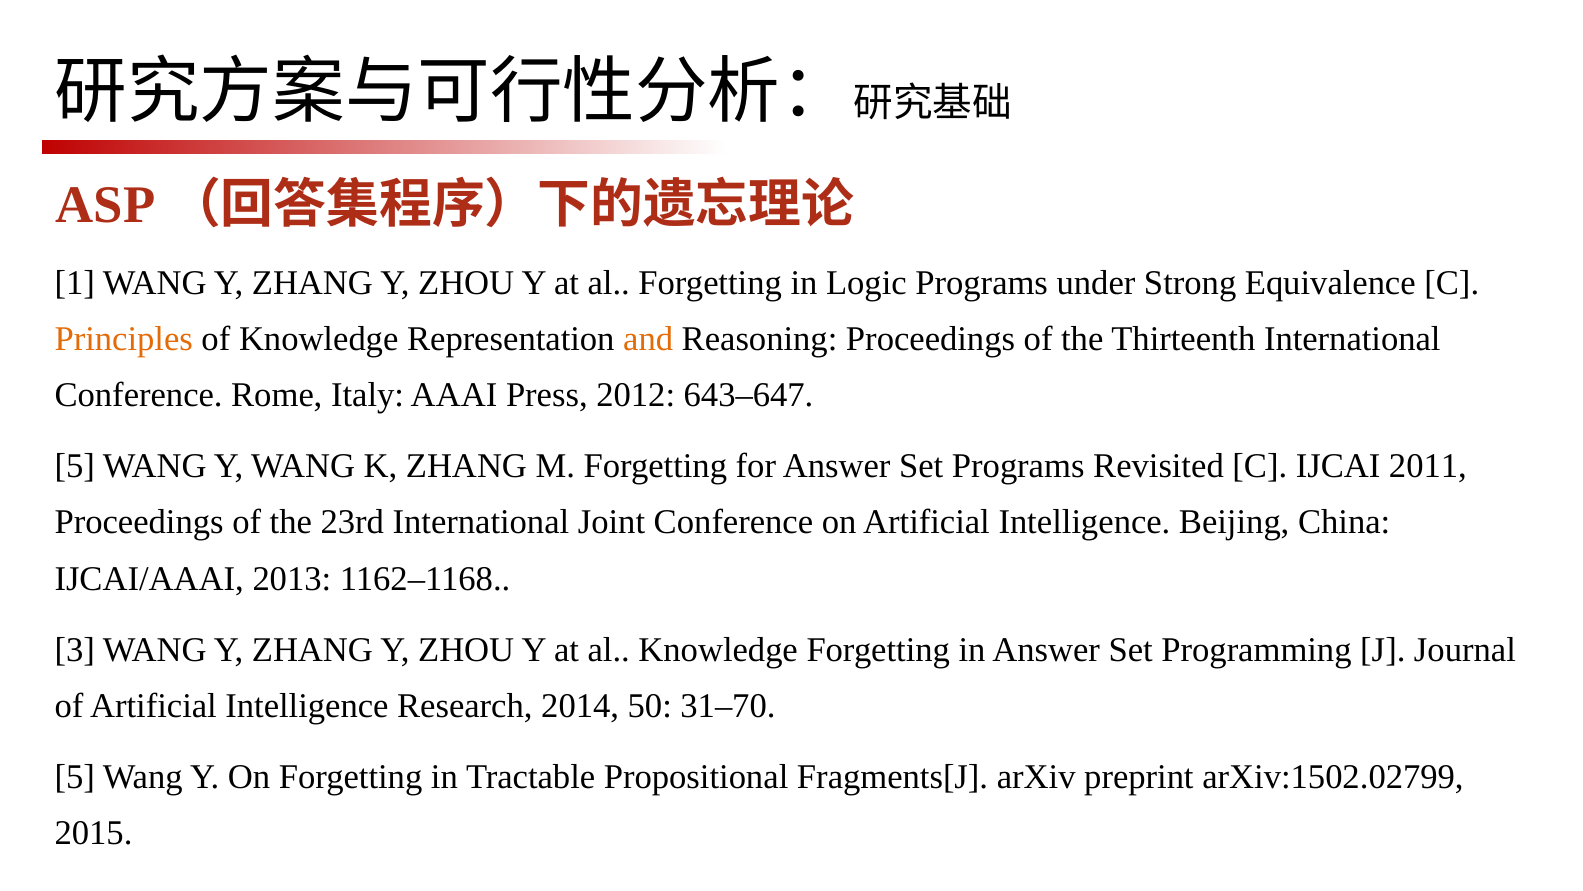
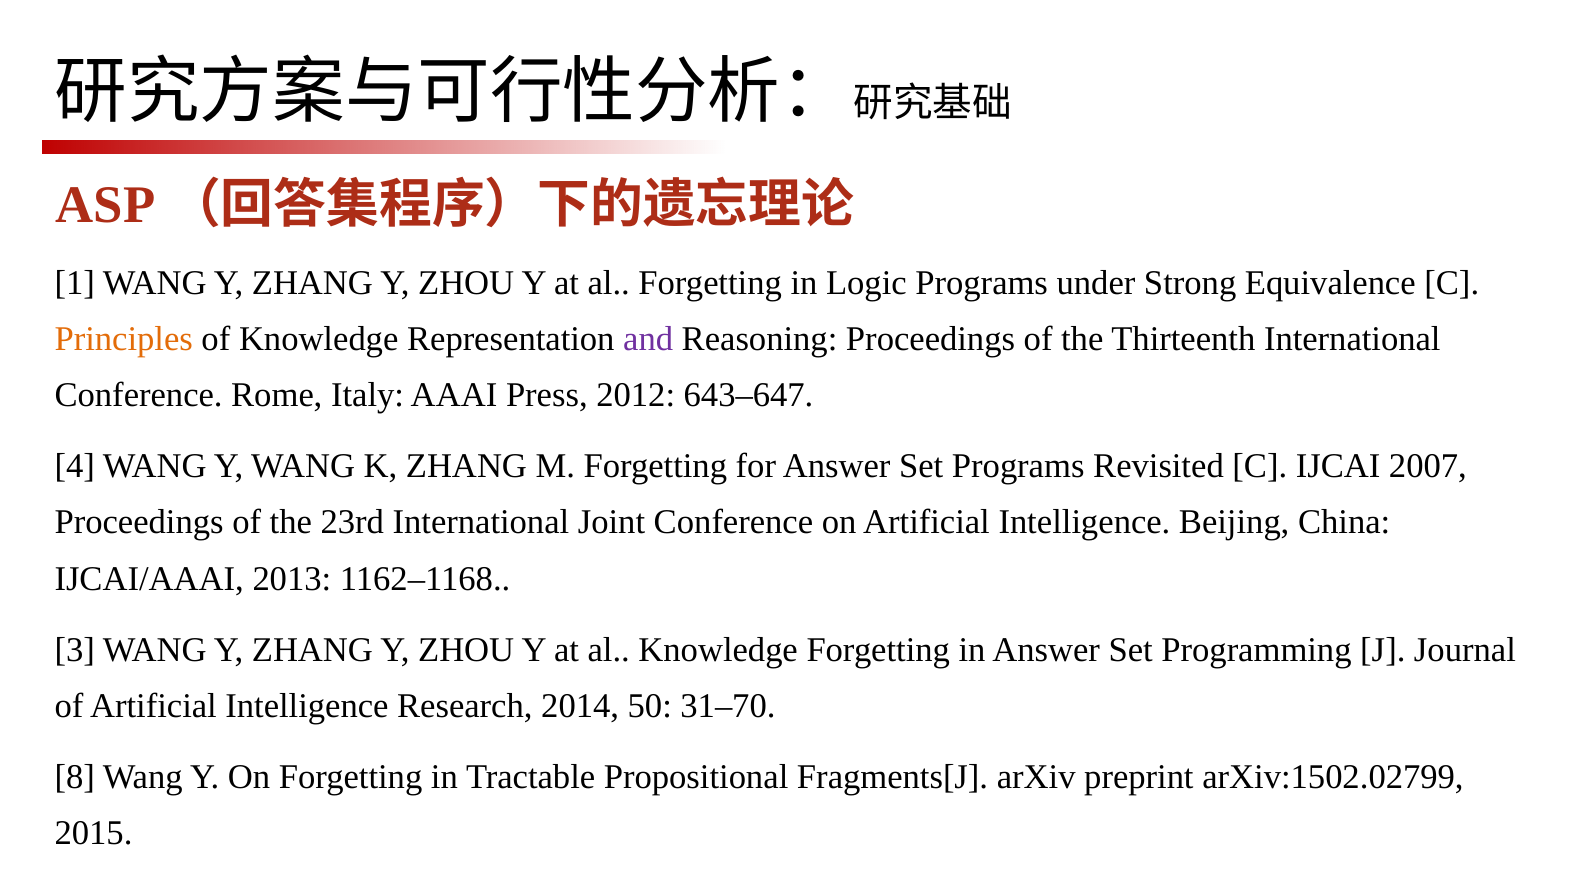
and colour: orange -> purple (648, 339)
5: 5 -> 4 (75, 466)
2011: 2011 -> 2007 (1428, 466)
5: 5 -> 8 (75, 776)
